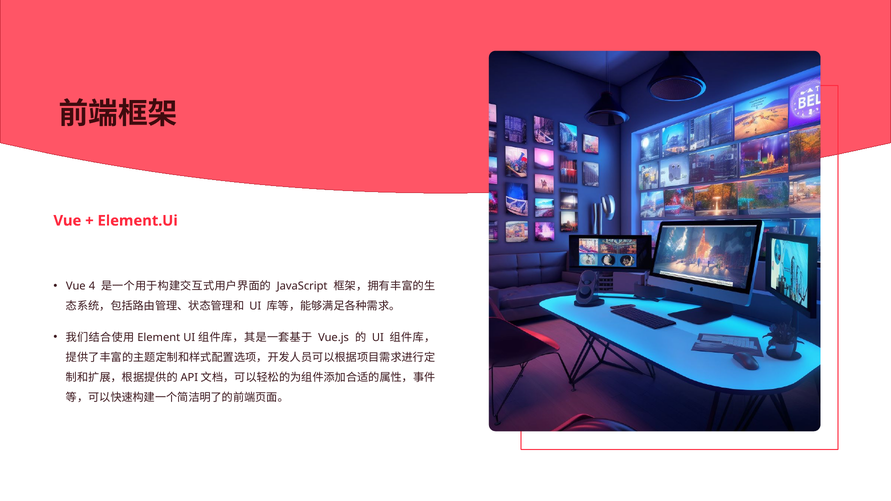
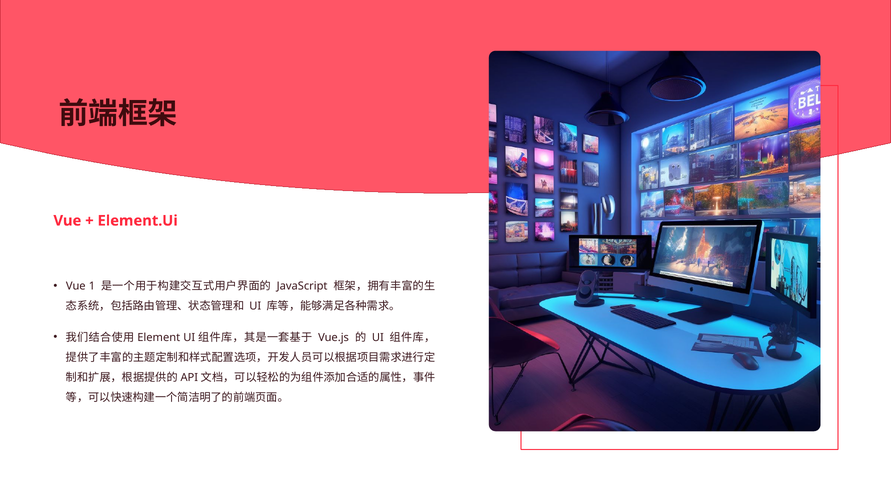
4: 4 -> 1 (92, 286)
